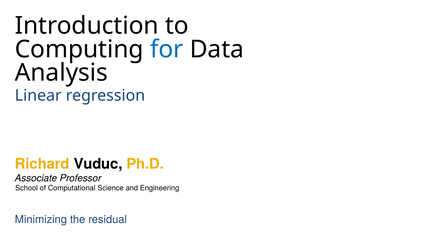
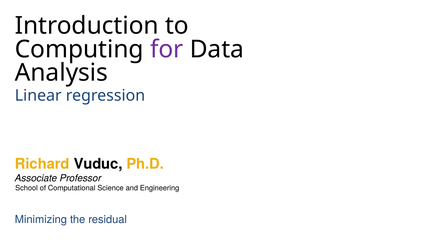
for colour: blue -> purple (167, 49)
